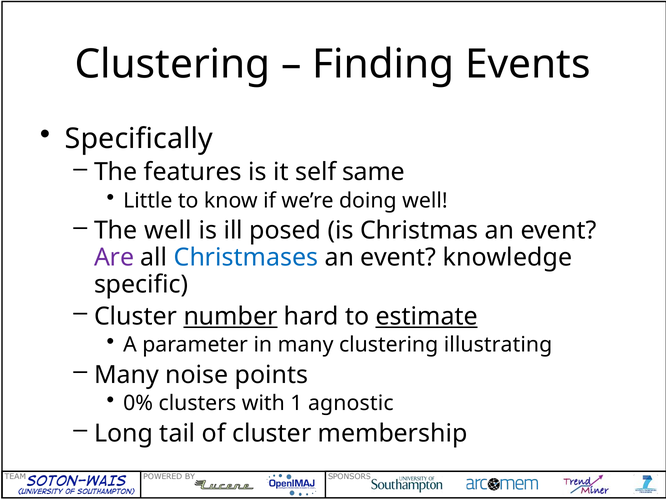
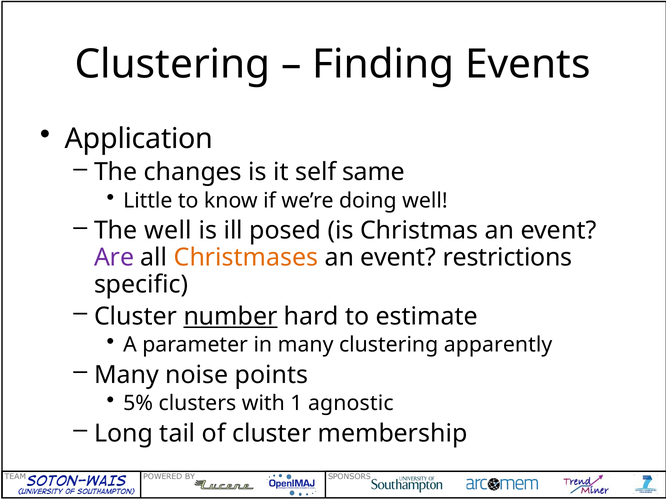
Specifically: Specifically -> Application (139, 139)
features: features -> changes (193, 172)
Christmases colour: blue -> orange (246, 258)
knowledge: knowledge -> restrictions (508, 258)
estimate underline: present -> none (427, 317)
illustrating: illustrating -> apparently (498, 345)
0%: 0% -> 5% (138, 404)
